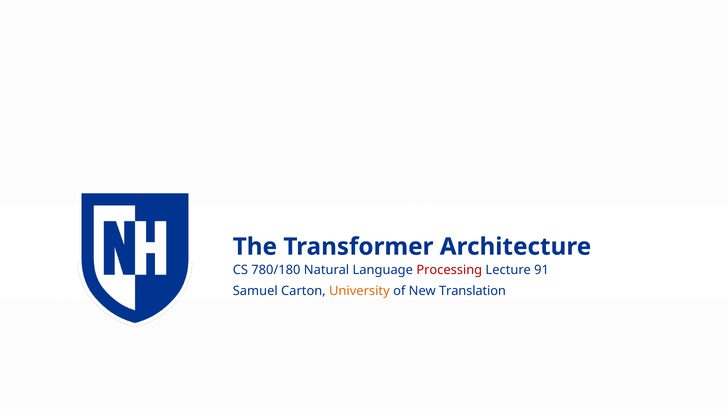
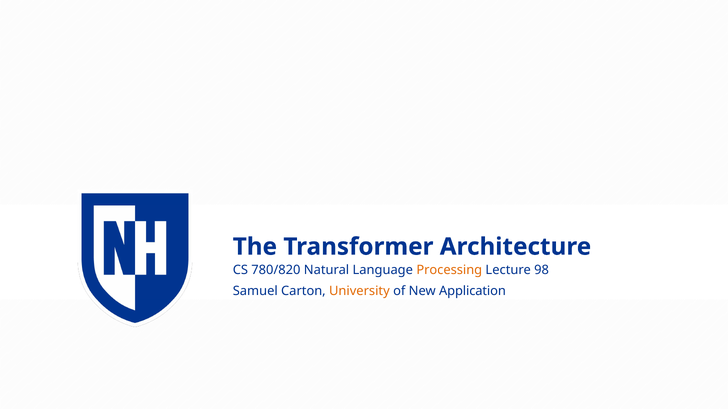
780/180: 780/180 -> 780/820 (276, 270)
Processing colour: red -> orange (449, 270)
91: 91 -> 98 (542, 270)
Translation: Translation -> Application (472, 291)
